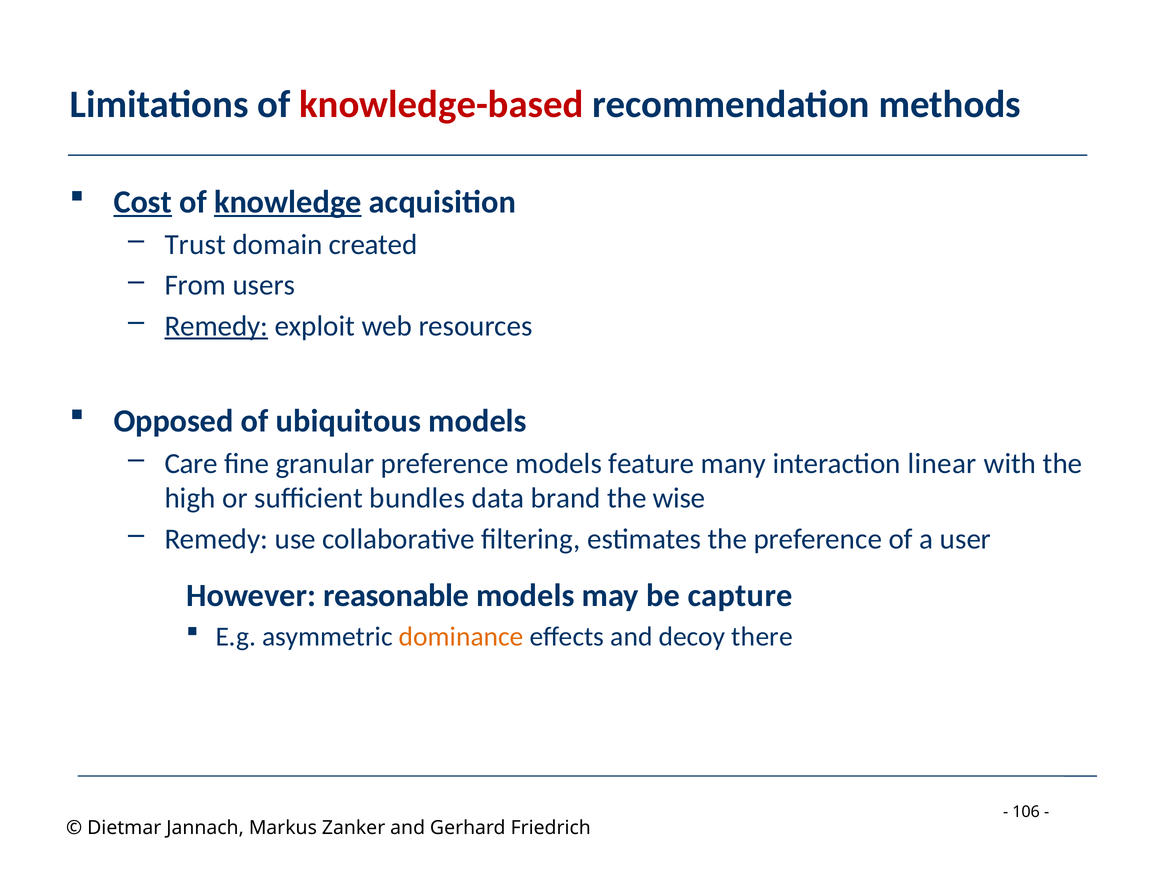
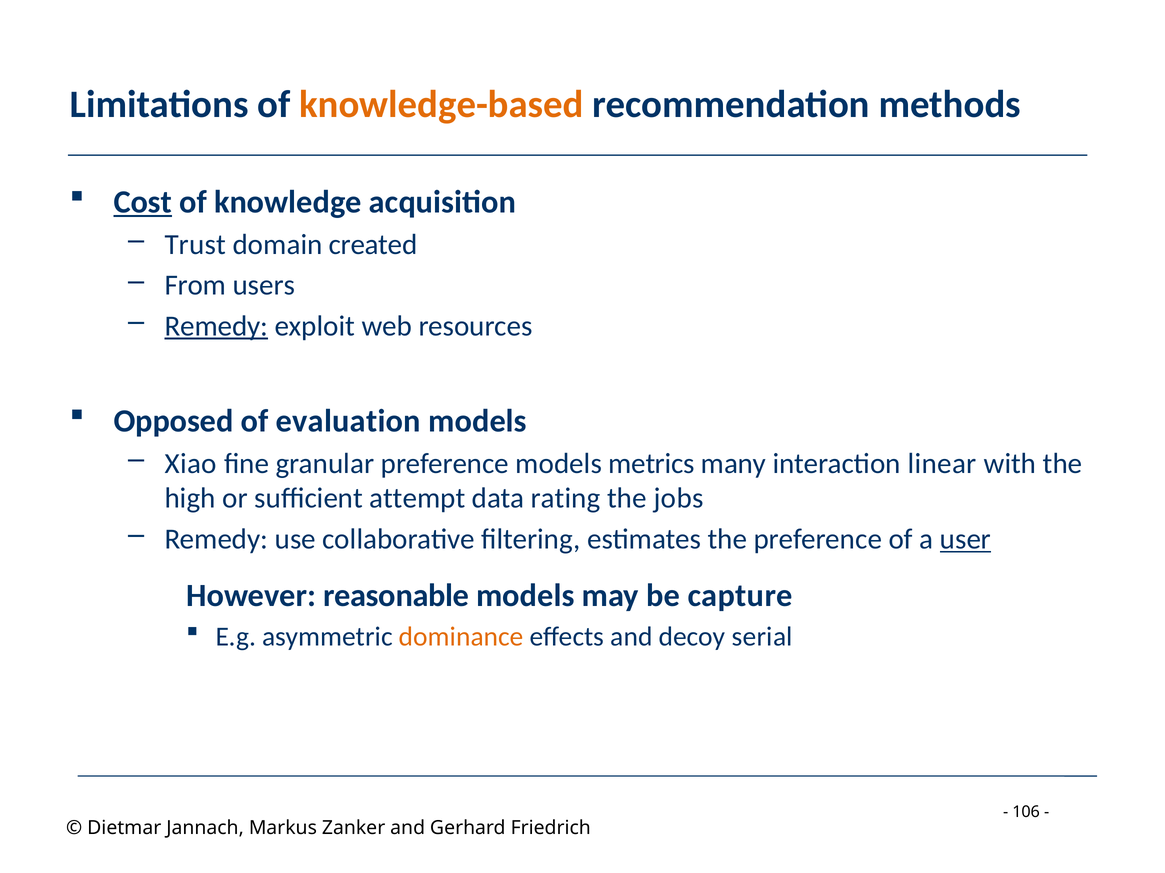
knowledge-based colour: red -> orange (441, 105)
knowledge underline: present -> none (288, 202)
ubiquitous: ubiquitous -> evaluation (348, 421)
Care: Care -> Xiao (191, 464)
feature: feature -> metrics (651, 464)
bundles: bundles -> attempt (417, 499)
brand: brand -> rating (566, 499)
wise: wise -> jobs (679, 499)
user underline: none -> present (965, 540)
there: there -> serial (762, 637)
